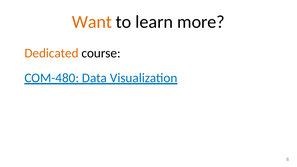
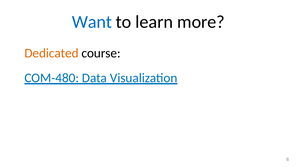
Want colour: orange -> blue (92, 22)
